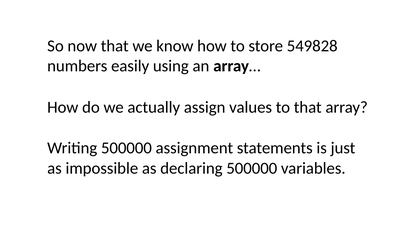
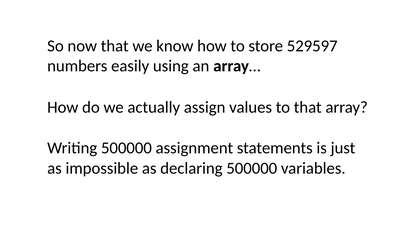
549828: 549828 -> 529597 (312, 46)
